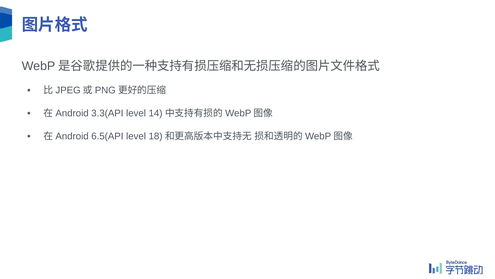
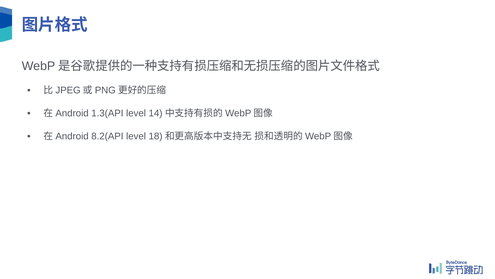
3.3(API: 3.3(API -> 1.3(API (107, 113)
6.5(API: 6.5(API -> 8.2(API (107, 136)
